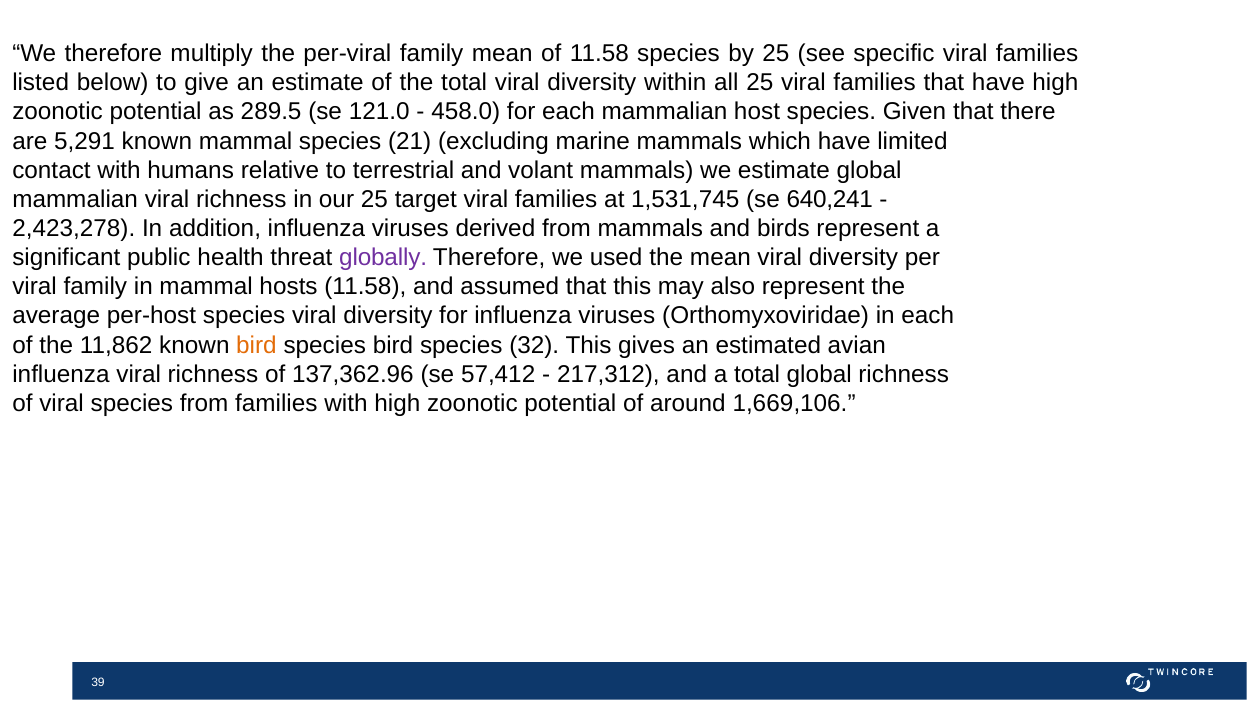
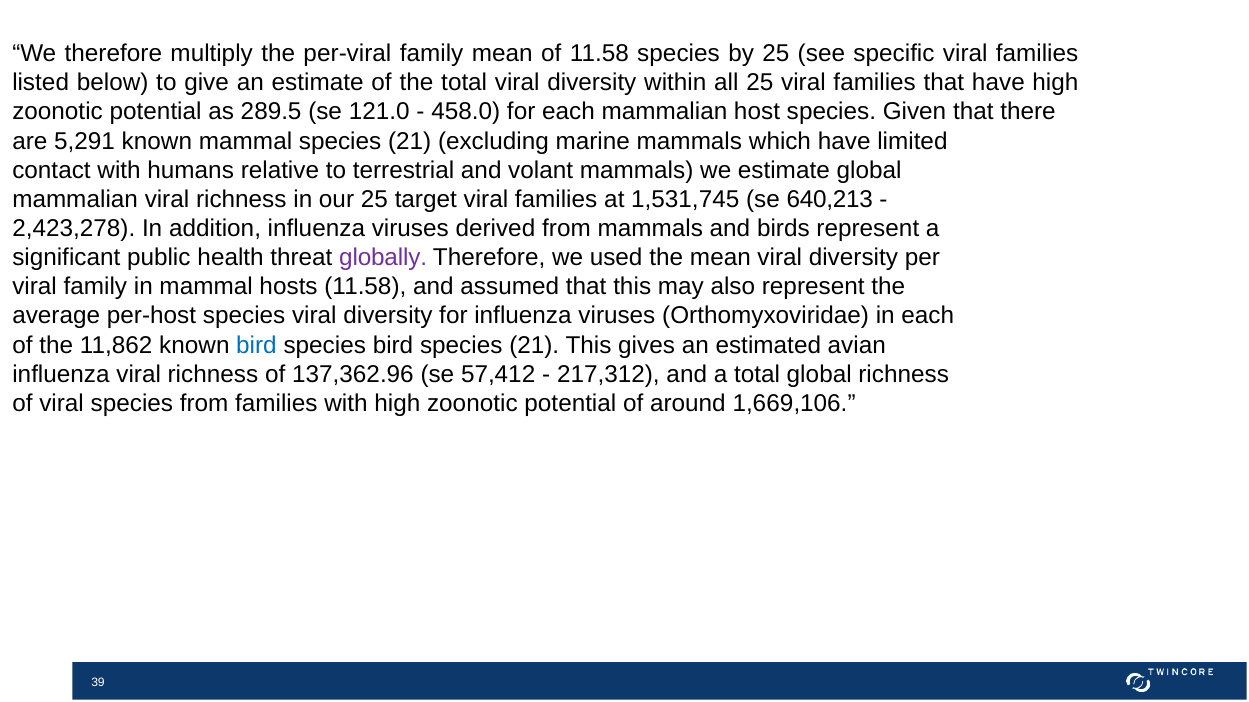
640,241: 640,241 -> 640,213 (830, 199)
bird colour: orange -> blue (256, 345)
bird species 32: 32 -> 21 (534, 345)
